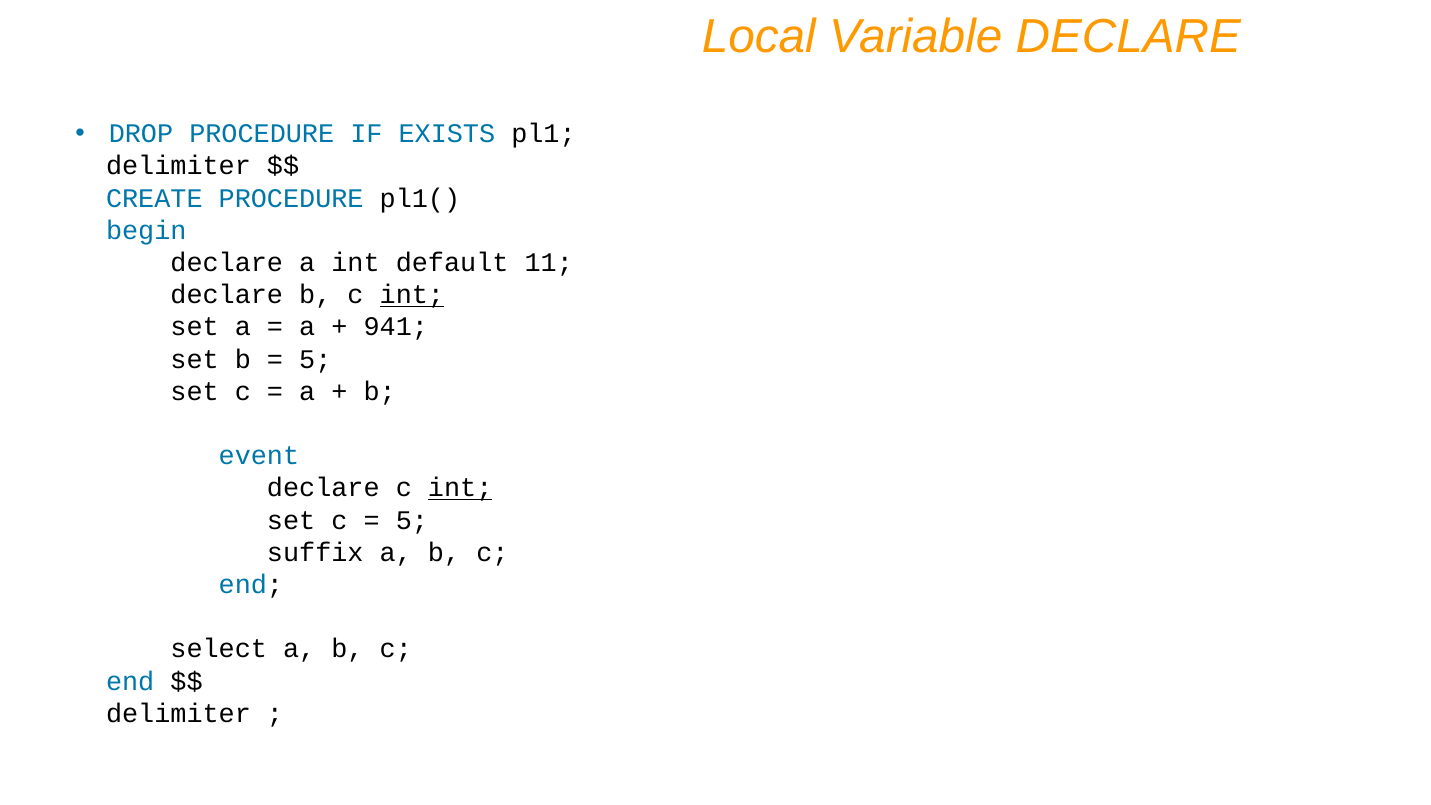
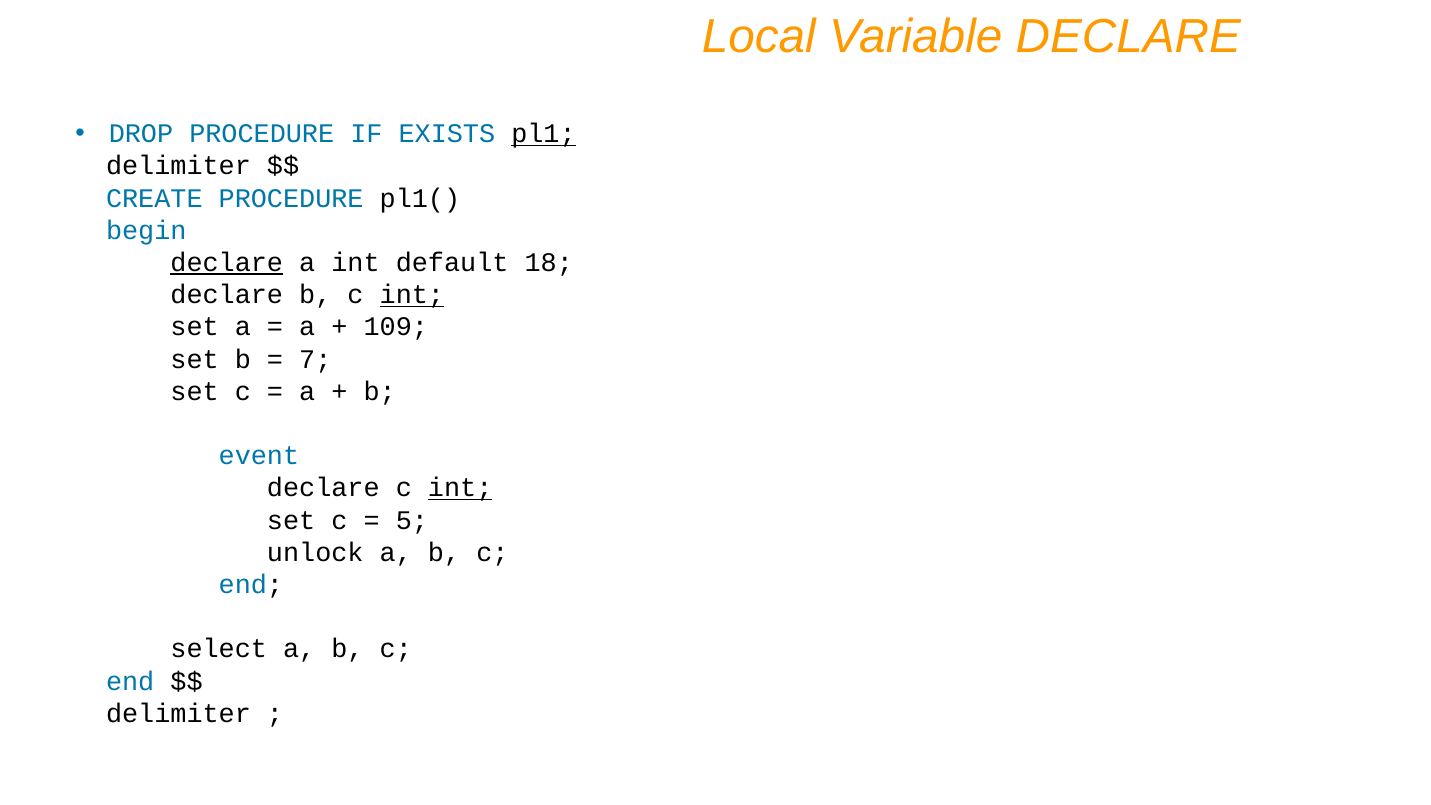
pl1 underline: none -> present (543, 134)
declare underline: none -> present (227, 263)
11: 11 -> 18 (549, 263)
941: 941 -> 109 (396, 327)
5: 5 -> 7 (315, 359)
suffix: suffix -> unlock (315, 552)
